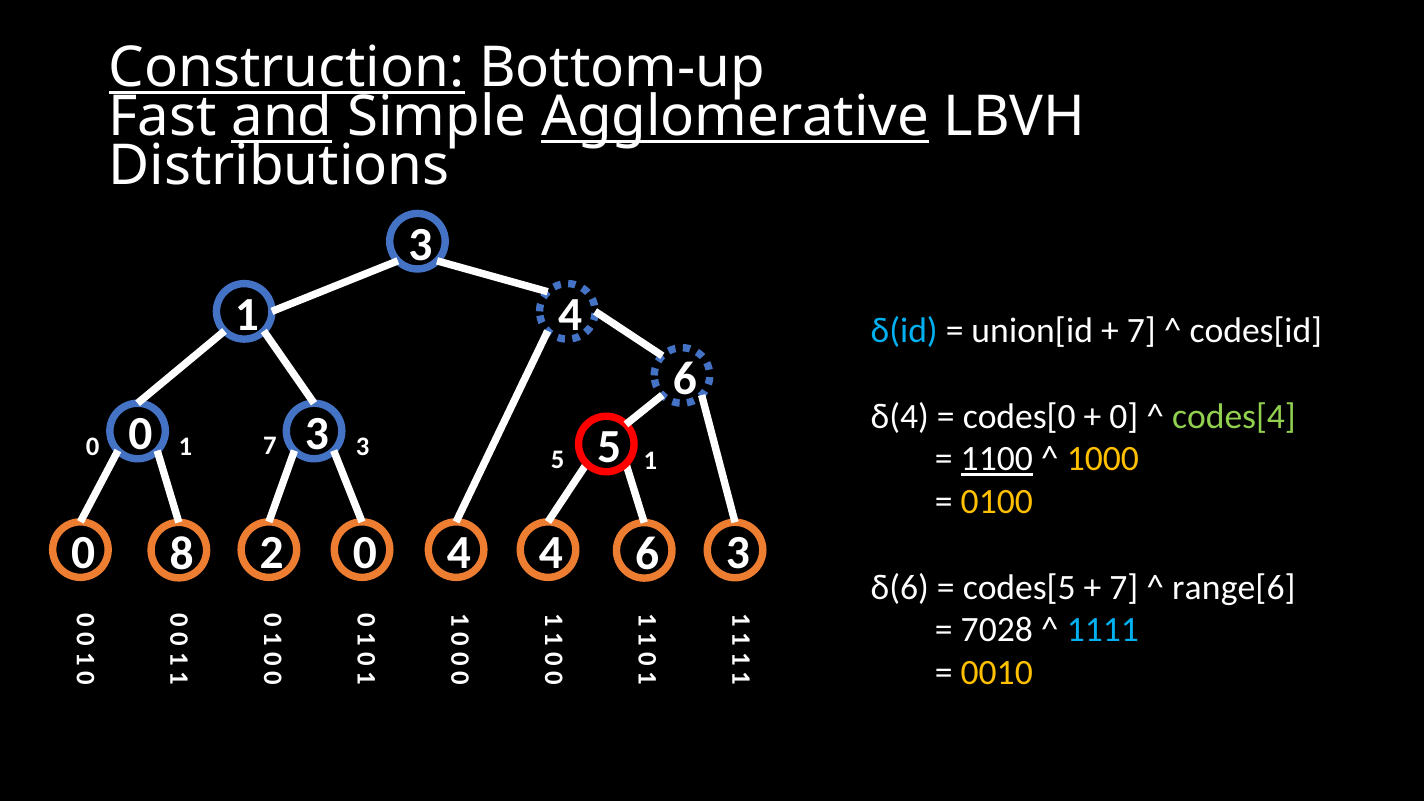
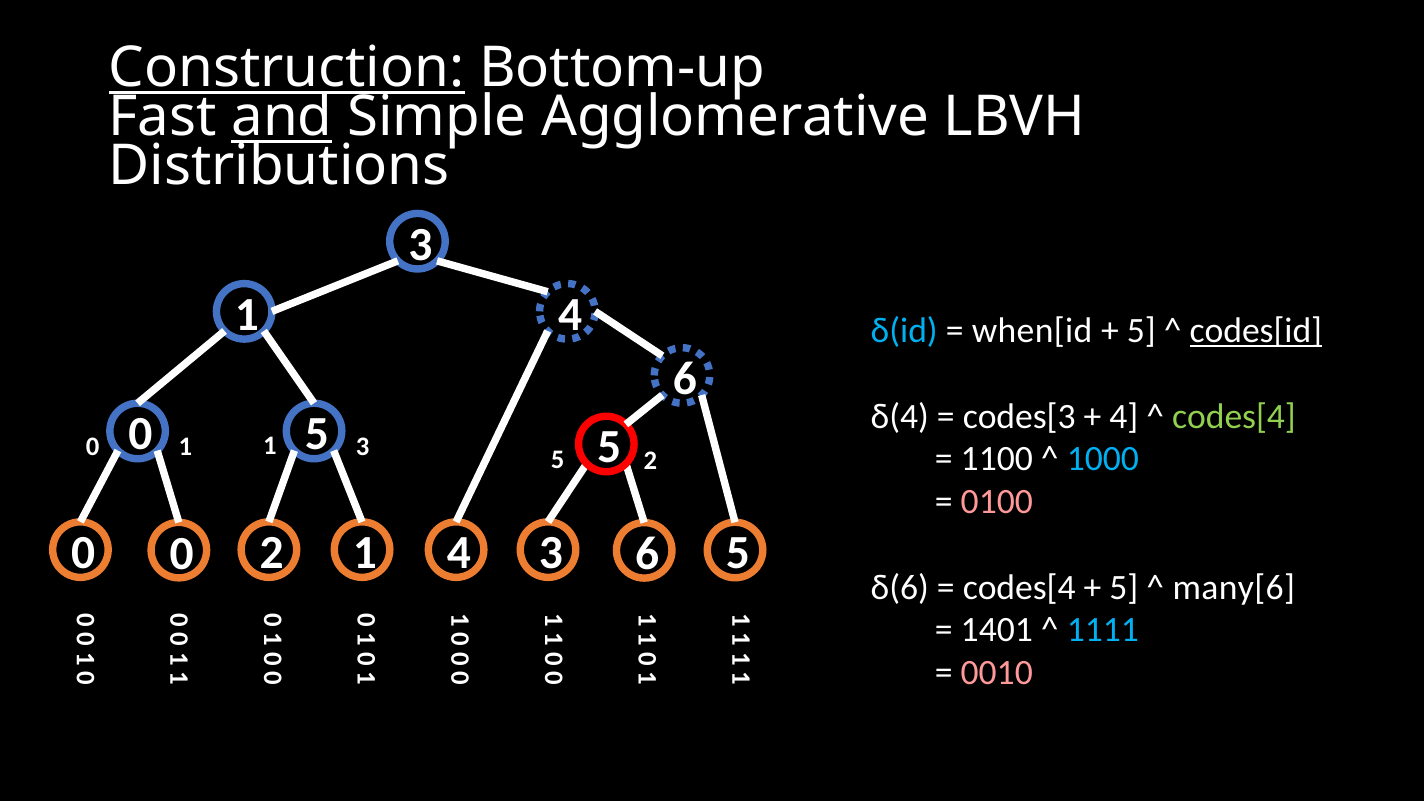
Agglomerative underline: present -> none (735, 117)
union[id: union[id -> when[id (1032, 331)
7: 7 -> 5 (1141, 331)
codes[id underline: none -> present (1256, 331)
codes[0: codes[0 -> codes[3 (1019, 416)
0: 0 -> 4 (1124, 416)
0 3: 3 -> 5 (317, 434)
7: 7 -> 1 (270, 446)
1100 underline: present -> none (997, 459)
1000 colour: yellow -> light blue (1103, 459)
1: 1 -> 2 (650, 460)
0100 colour: yellow -> pink (997, 502)
8: 8 -> 0 (182, 553)
2 0: 0 -> 1 (365, 553)
4 4: 4 -> 3 (551, 553)
6 3: 3 -> 5 (738, 553)
codes[5: codes[5 -> codes[4 (1019, 587)
7: 7 -> 5 (1124, 587)
range[6: range[6 -> many[6 (1234, 587)
7028: 7028 -> 1401 (997, 630)
0010 colour: yellow -> pink (997, 673)
